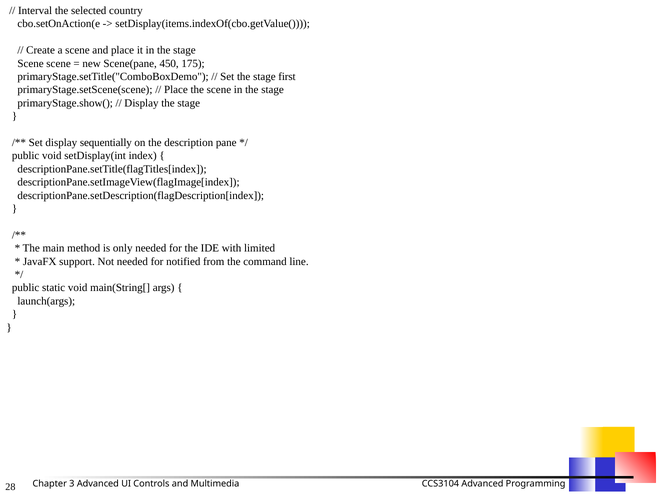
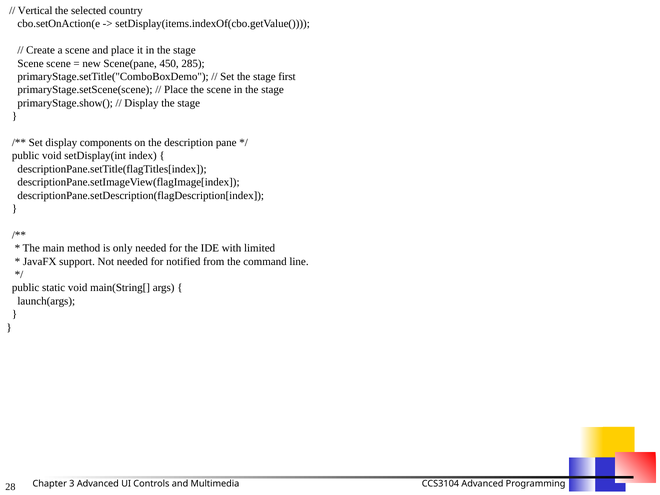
Interval: Interval -> Vertical (35, 11)
175: 175 -> 285 (193, 63)
sequentially: sequentially -> components (106, 143)
